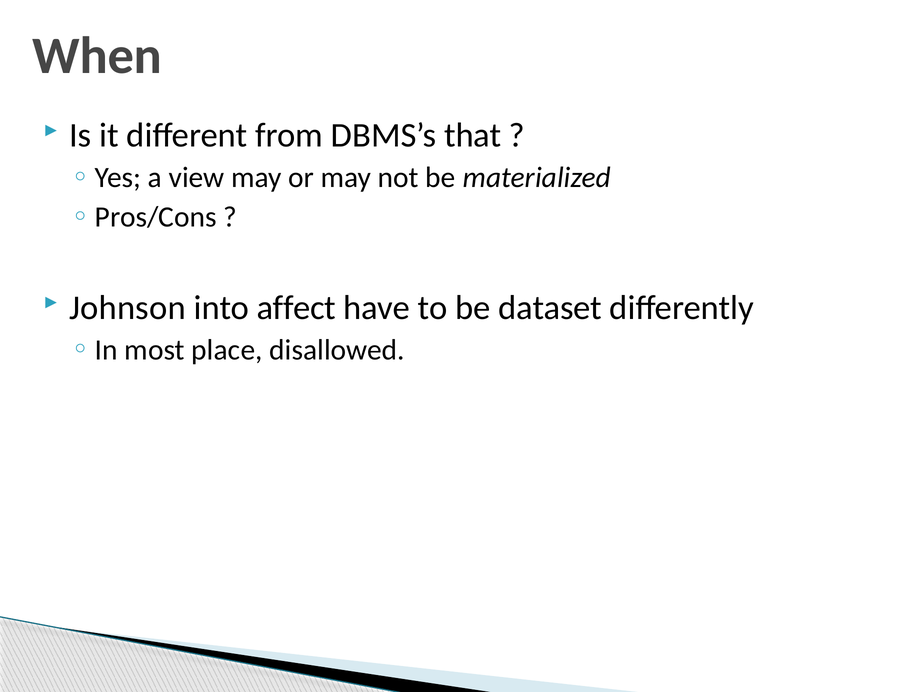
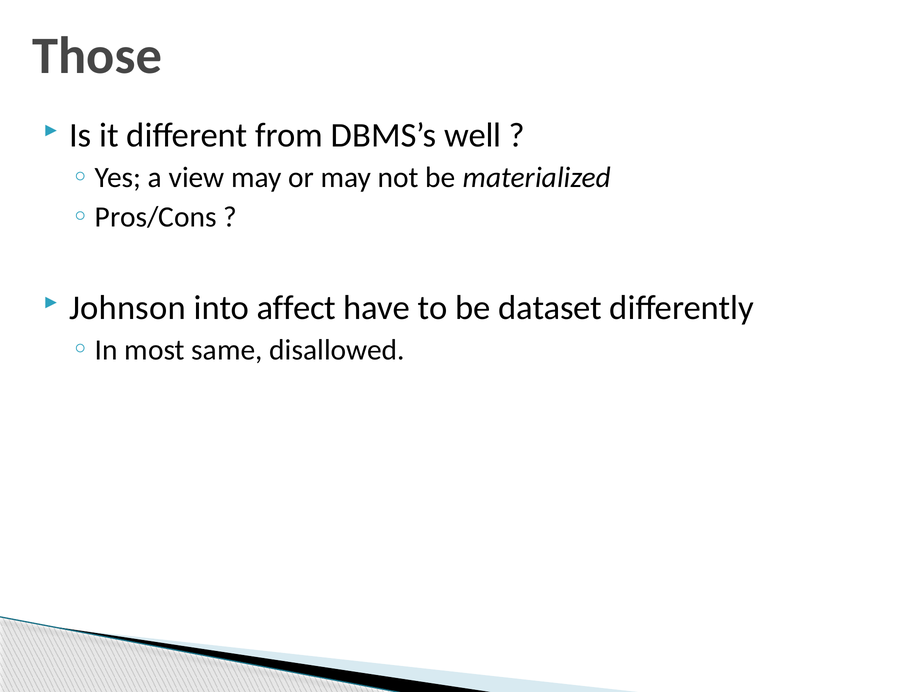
When: When -> Those (97, 56)
that: that -> well (473, 135)
place: place -> same (227, 350)
